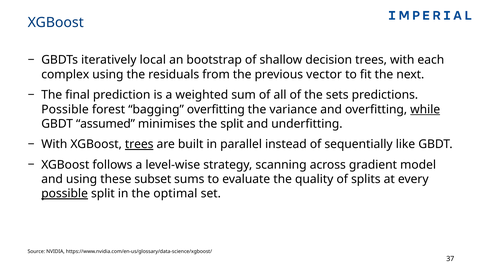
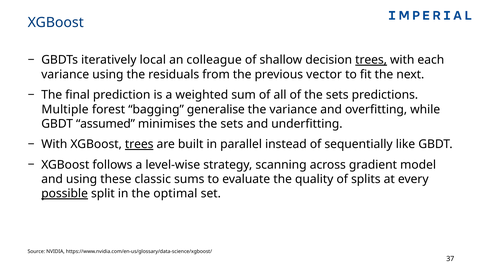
bootstrap: bootstrap -> colleague (214, 60)
trees underline: none -> present (371, 60)
complex: complex -> variance (65, 74)
Possible: Possible -> Multiple (65, 109)
bagging overfitting: overfitting -> generalise (216, 109)
while underline: present -> none (425, 109)
minimises the split: split -> sets (232, 124)
subset: subset -> classic (153, 179)
